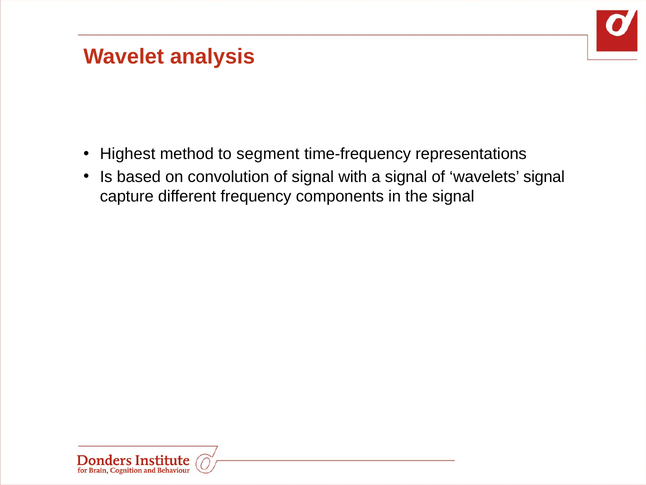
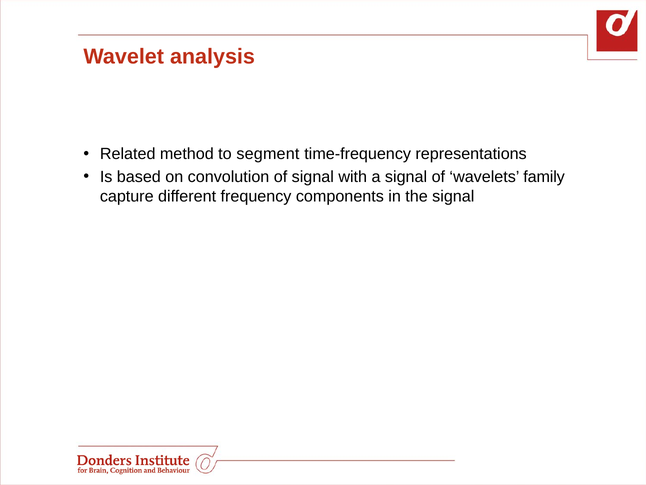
Highest: Highest -> Related (128, 154)
wavelets signal: signal -> family (544, 177)
